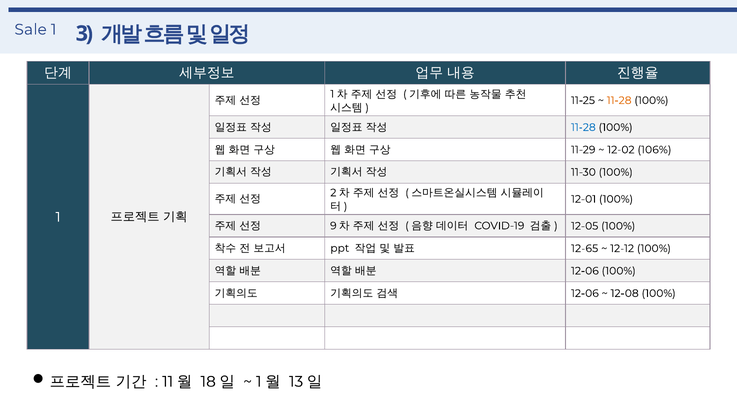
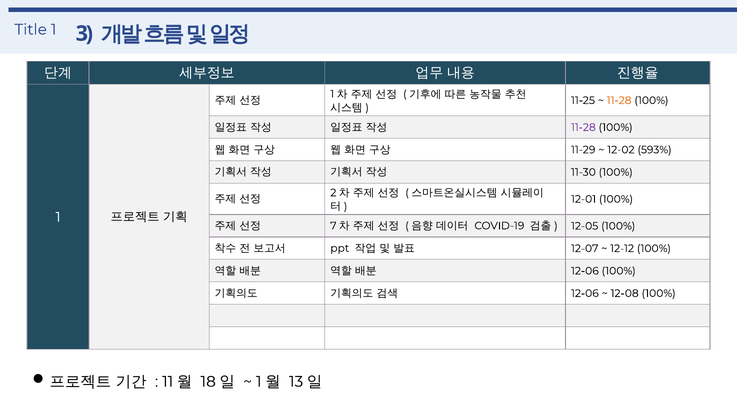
Sale: Sale -> Title (31, 30)
11-28 colour: blue -> purple (583, 127)
106%: 106% -> 593% (655, 150)
9: 9 -> 7 (333, 226)
12-65: 12-65 -> 12-07 (585, 248)
